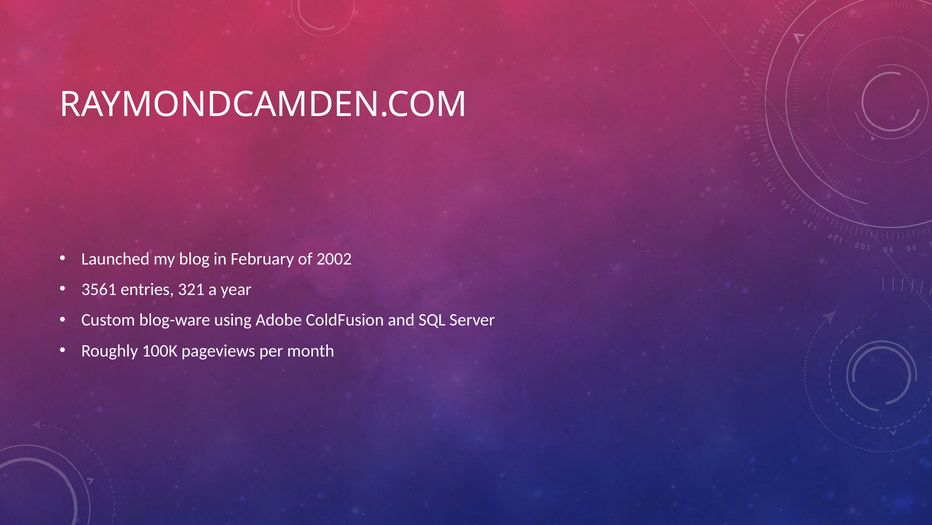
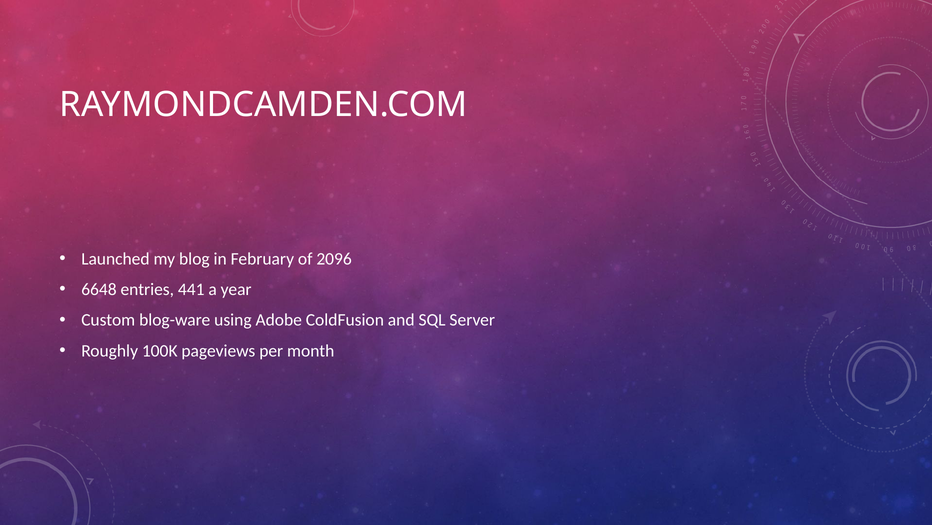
2002: 2002 -> 2096 (334, 258)
3561: 3561 -> 6648 (99, 289)
321: 321 -> 441 (191, 289)
